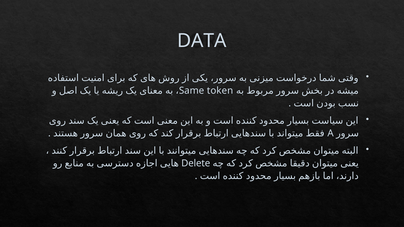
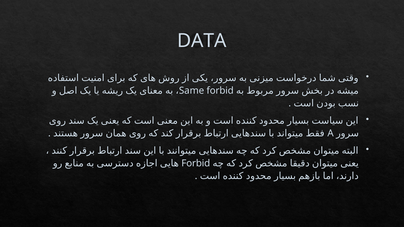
Same token: token -> forbid (220, 91)
Delete: Delete -> Forbid (196, 163)
